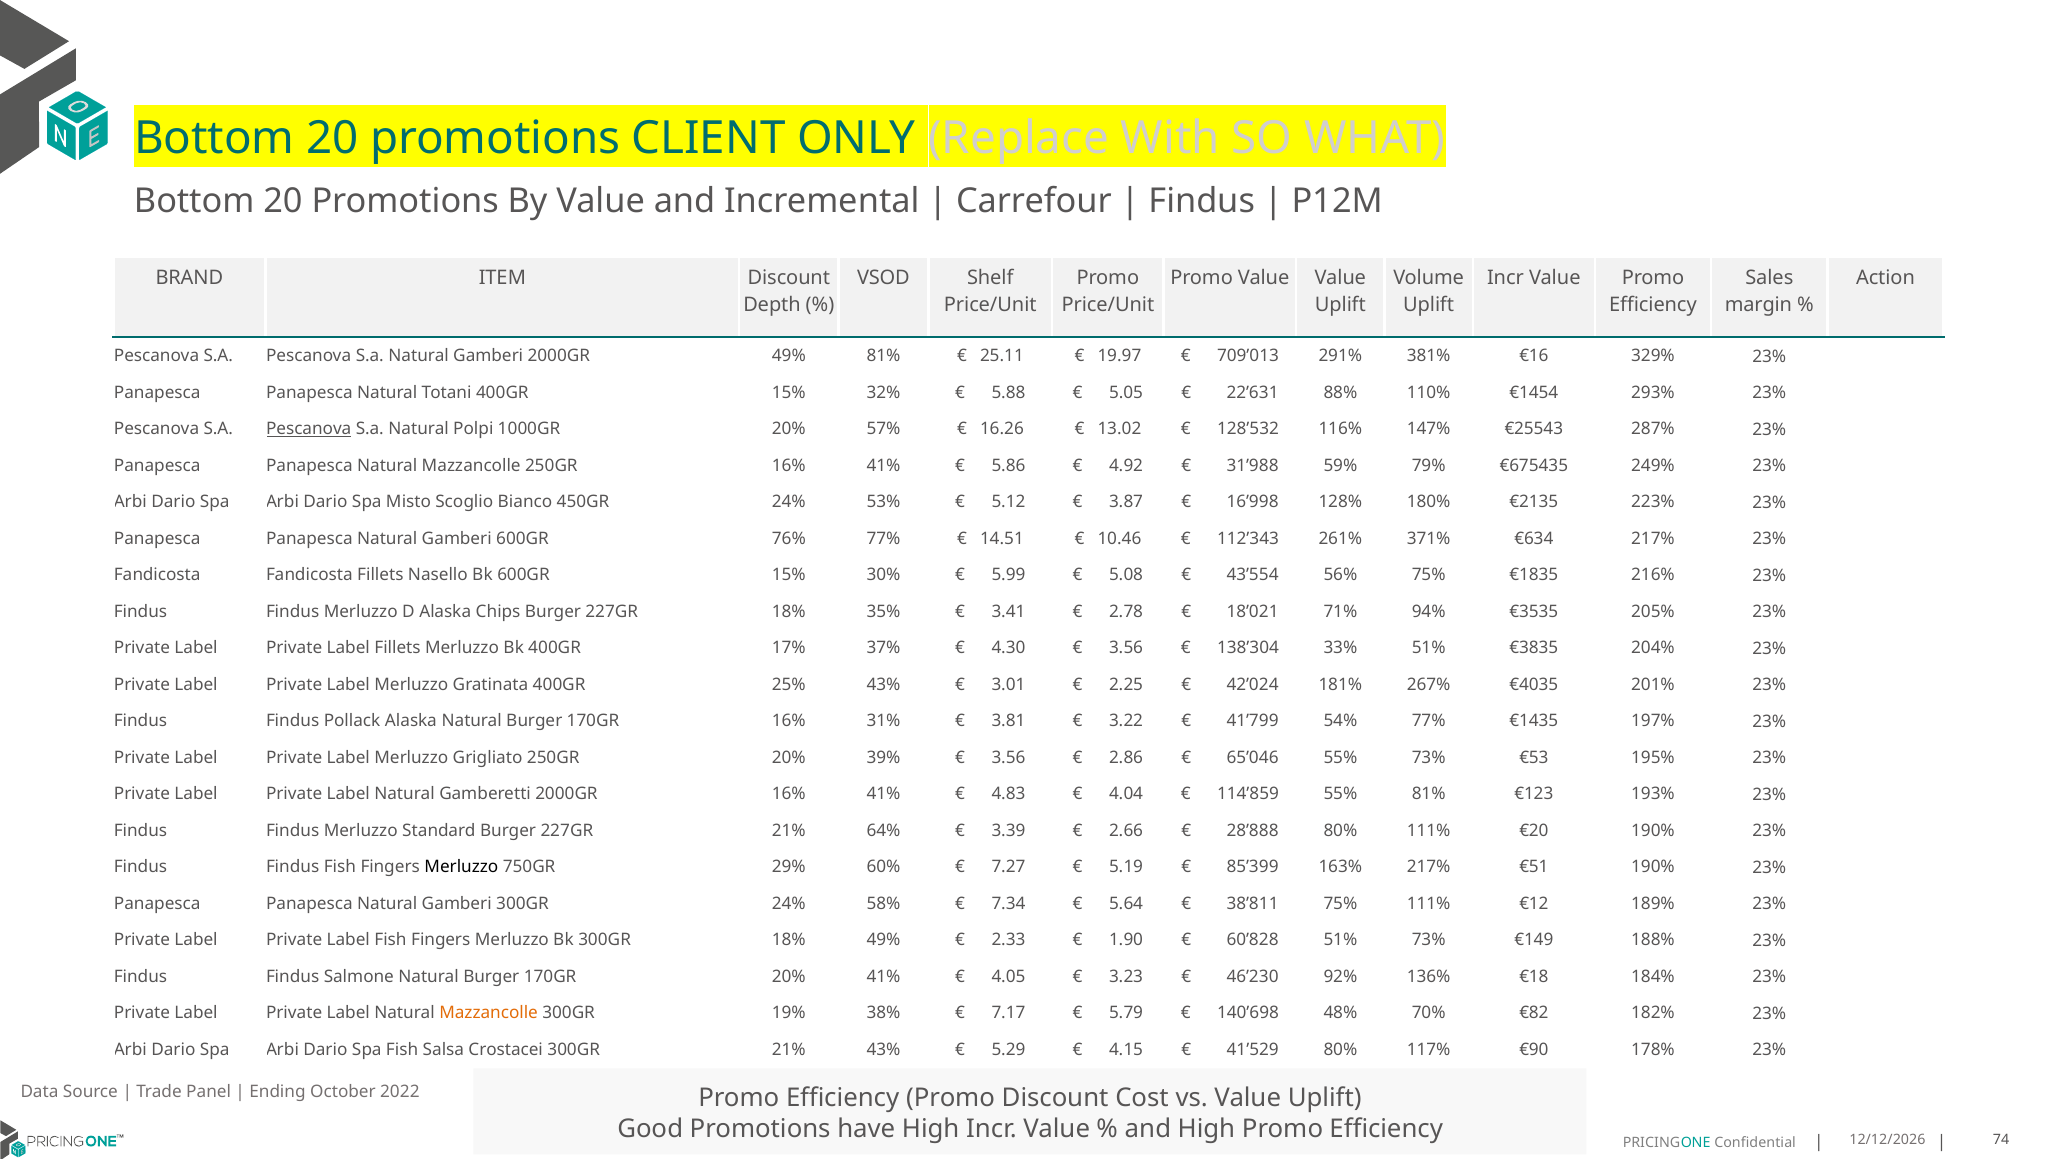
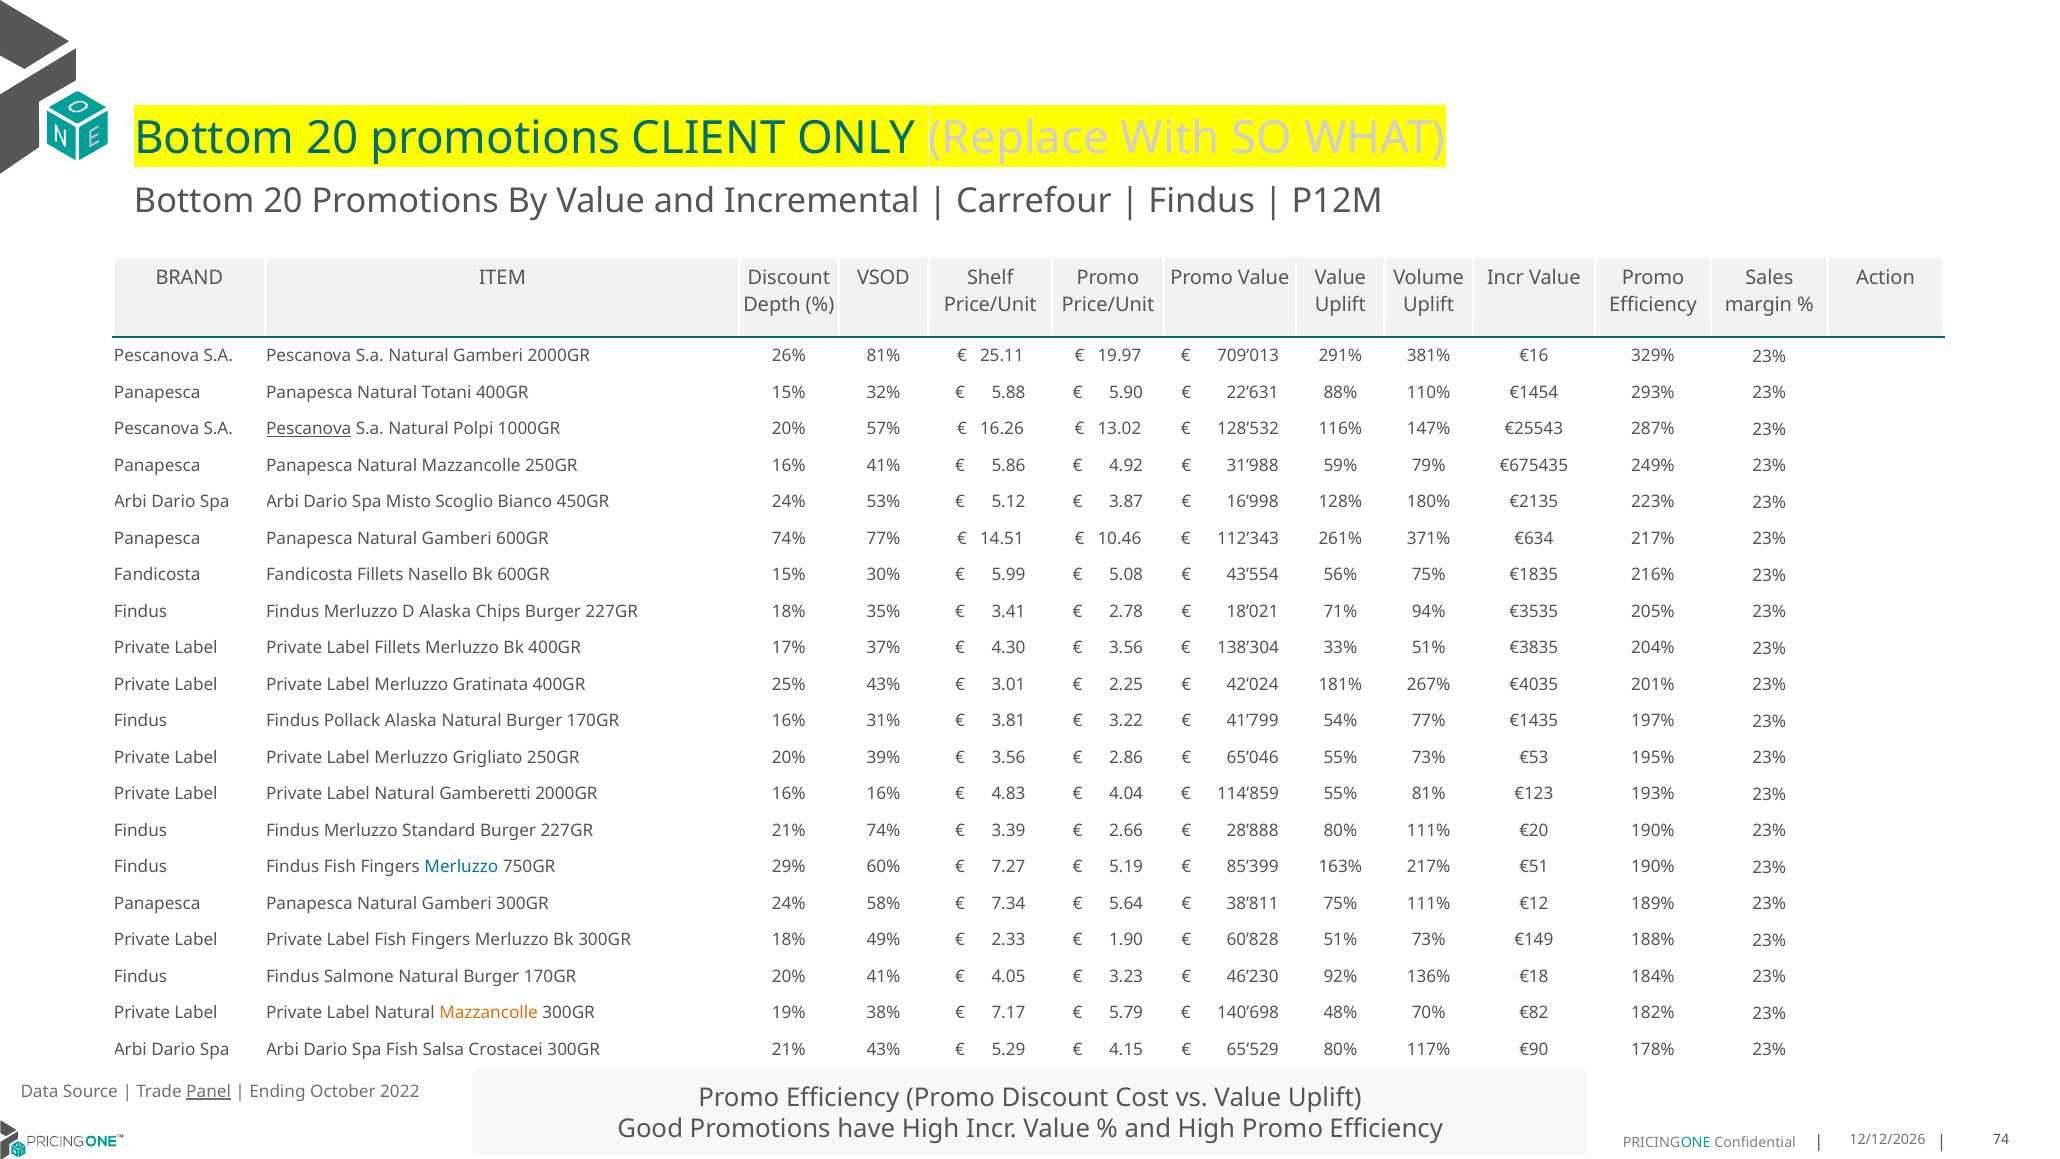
2000GR 49%: 49% -> 26% (789, 356)
5.05: 5.05 -> 5.90 (1126, 393)
600GR 76%: 76% -> 74% (789, 539)
2000GR 16% 41%: 41% -> 16% (884, 794)
21% 64%: 64% -> 74% (884, 831)
Merluzzo colour: black -> blue (461, 867)
41’529: 41’529 -> 65’529 (1253, 1050)
Panel underline: none -> present (209, 1091)
